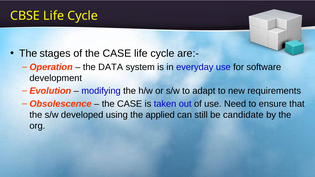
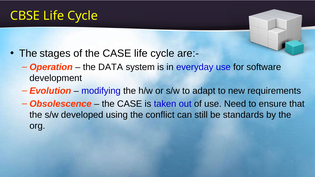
applied: applied -> conflict (160, 115)
candidate: candidate -> standards (243, 115)
